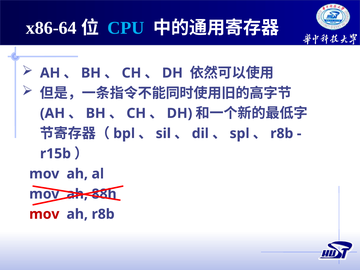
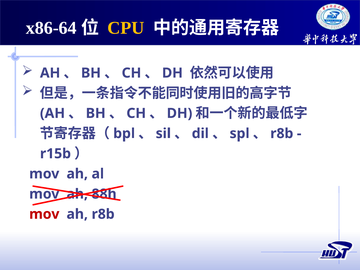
CPU colour: light blue -> yellow (126, 28)
